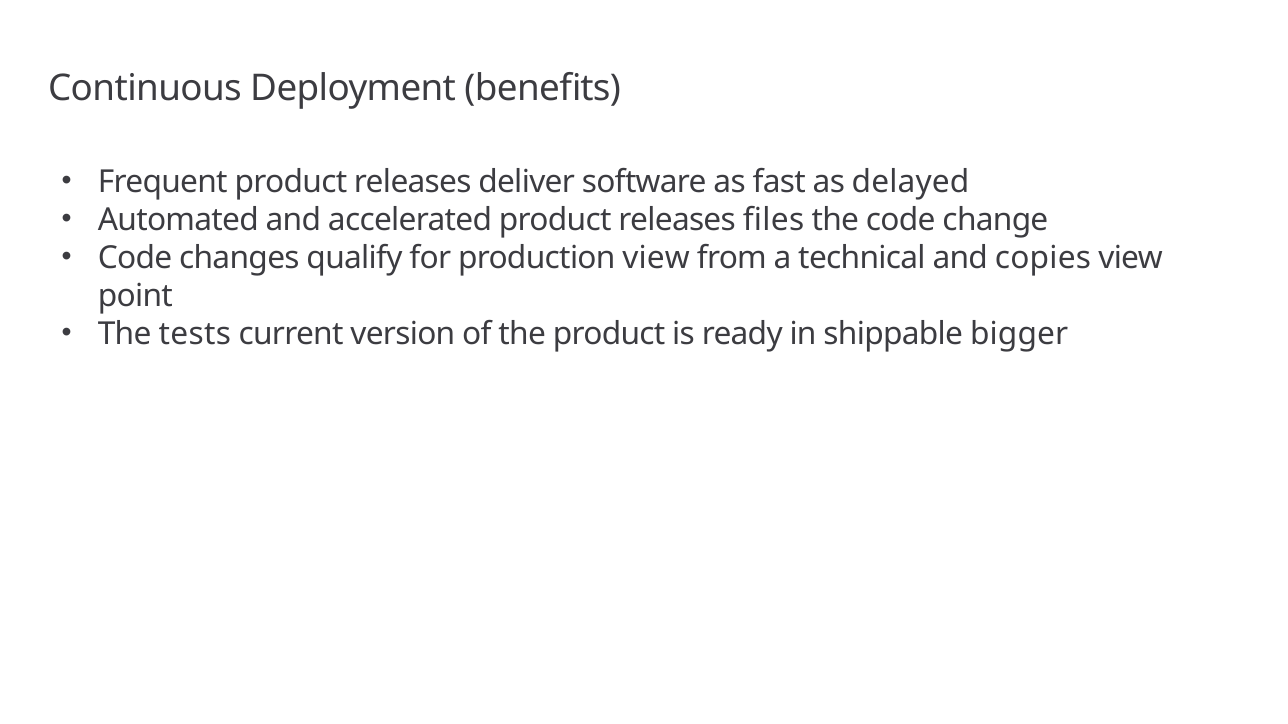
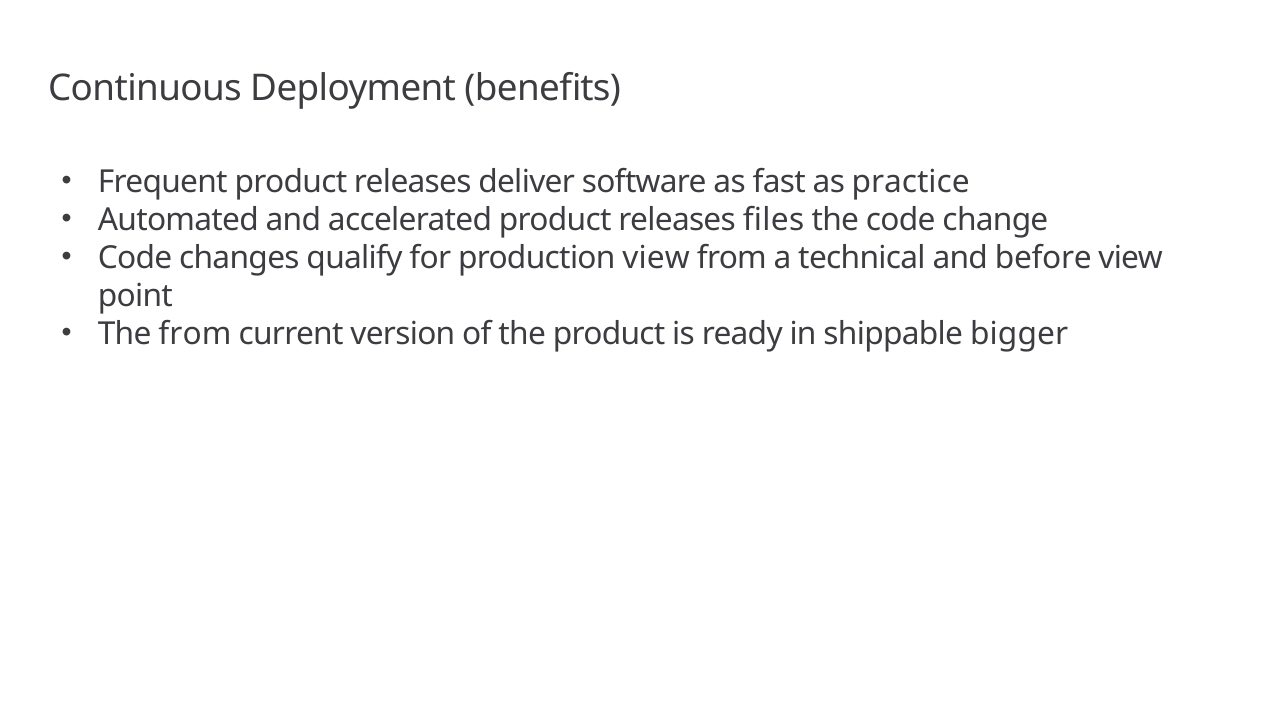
delayed: delayed -> practice (911, 182)
copies: copies -> before (1043, 258)
The tests: tests -> from (195, 334)
